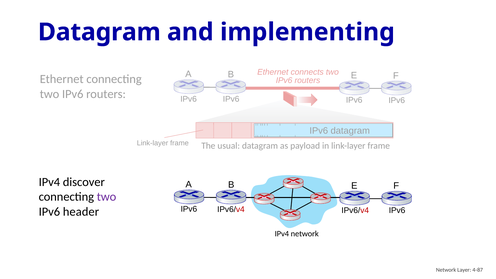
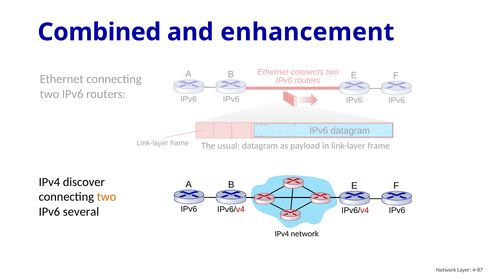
Datagram: Datagram -> Combined (99, 32)
implementing: implementing -> enhancement (307, 32)
two colour: purple -> orange (107, 197)
header: header -> several (81, 212)
